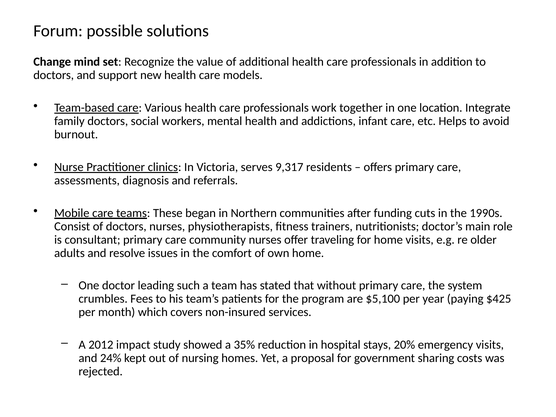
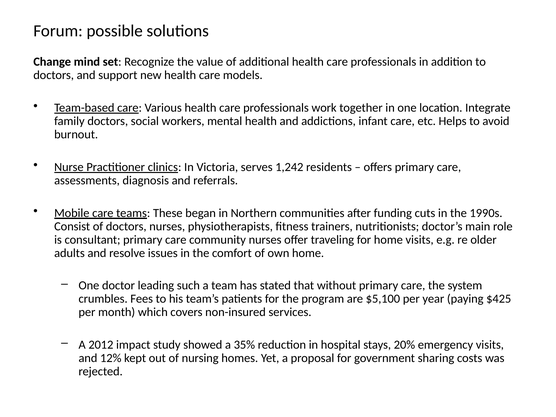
9,317: 9,317 -> 1,242 (289, 167)
24%: 24% -> 12% (111, 358)
